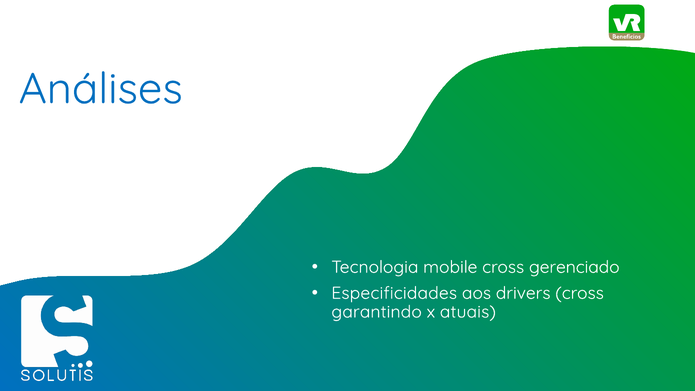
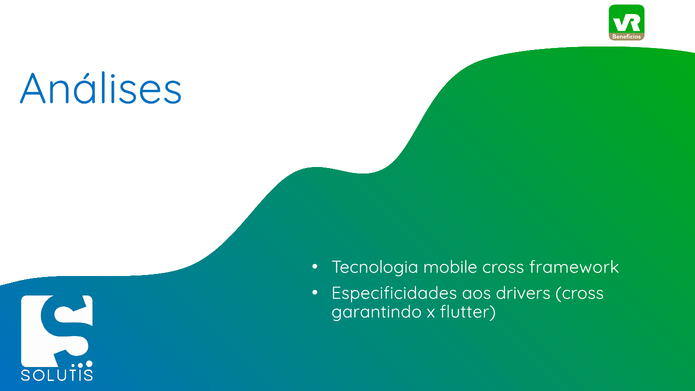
gerenciado: gerenciado -> framework (574, 267)
atuais: atuais -> flutter (468, 312)
